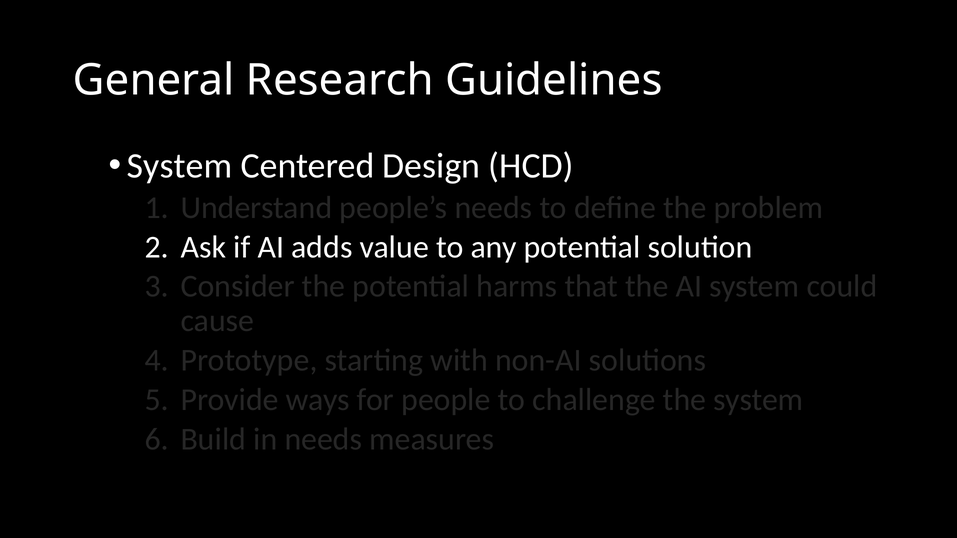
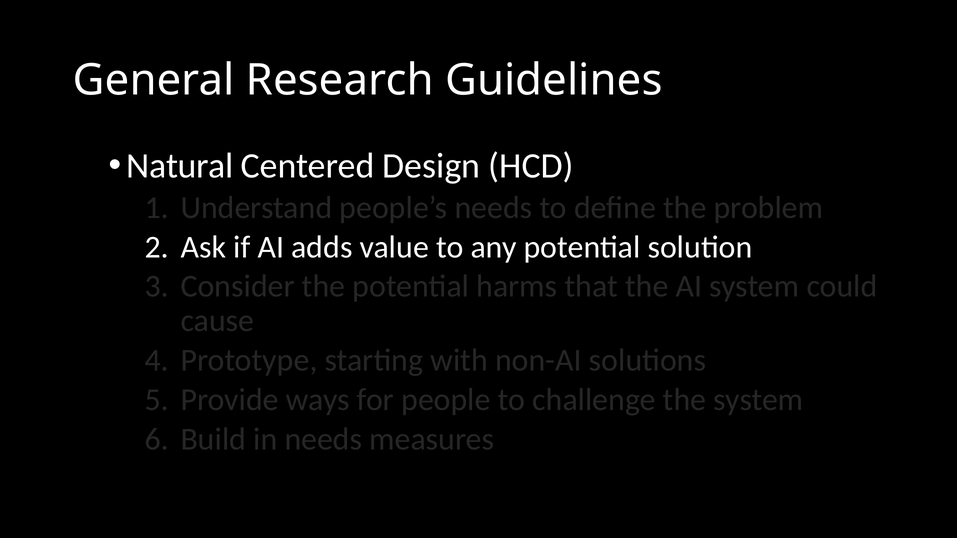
System: System -> Natural (180, 166)
